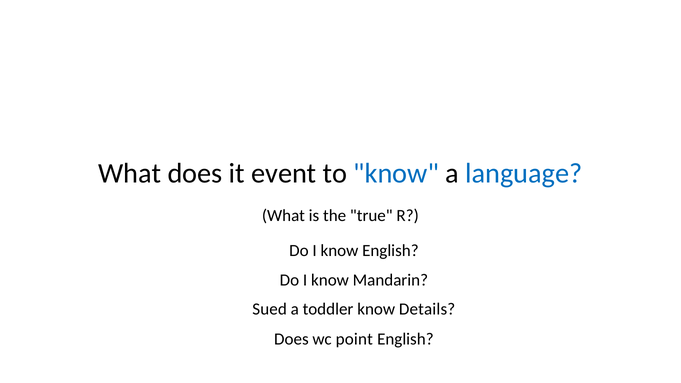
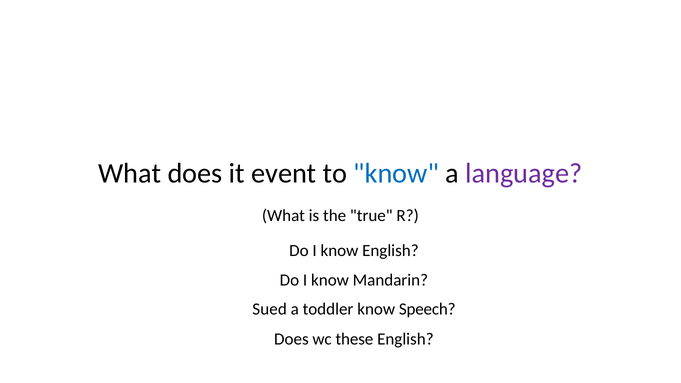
language colour: blue -> purple (524, 174)
Details: Details -> Speech (427, 309)
point: point -> these (354, 339)
